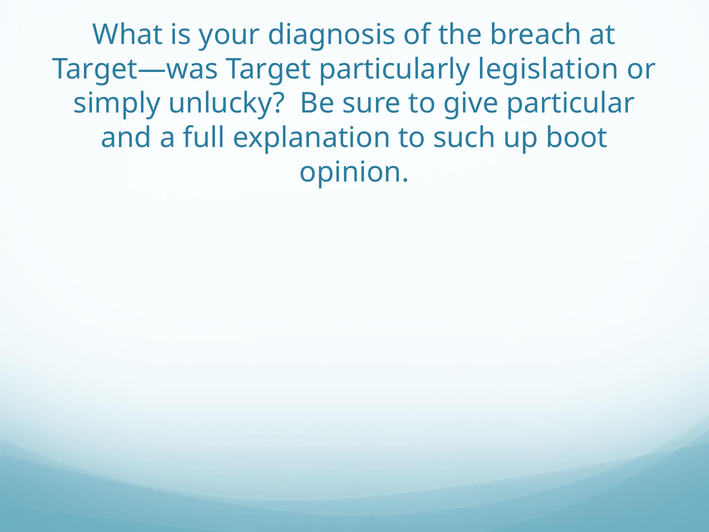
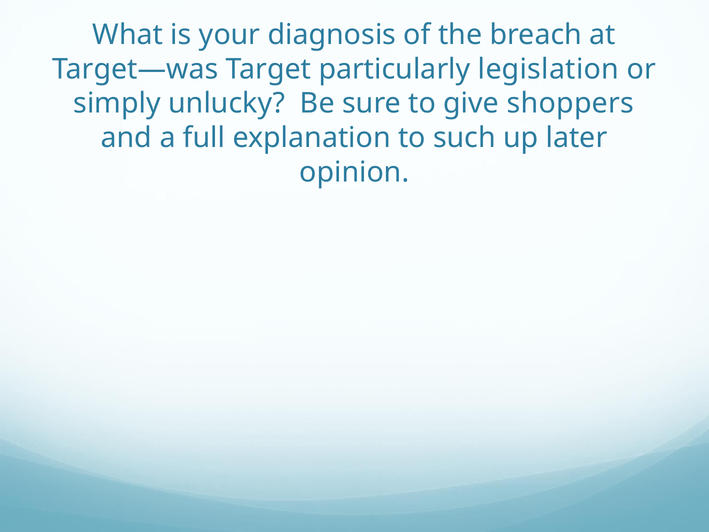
particular: particular -> shoppers (570, 103)
boot: boot -> later (577, 138)
